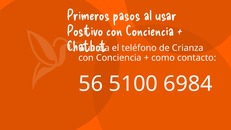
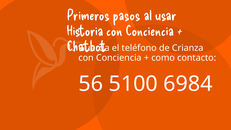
Positivo: Positivo -> Historia (85, 31)
